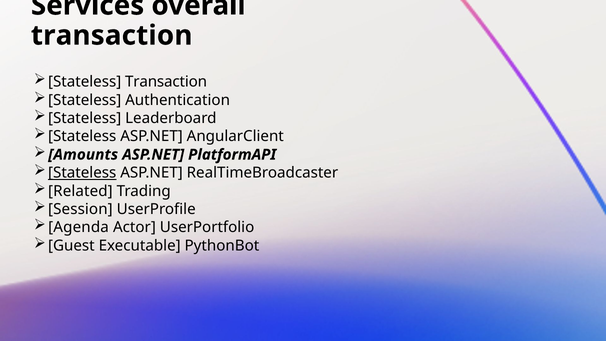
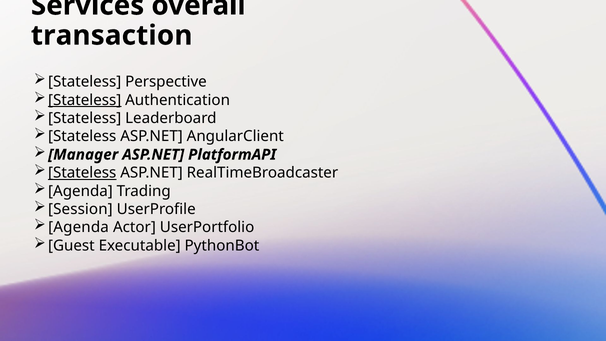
Stateless Transaction: Transaction -> Perspective (166, 82)
Stateless underline: none -> present (85, 100)
Amounts: Amounts -> Manager (83, 155)
Related: Related -> Agenda (80, 191)
